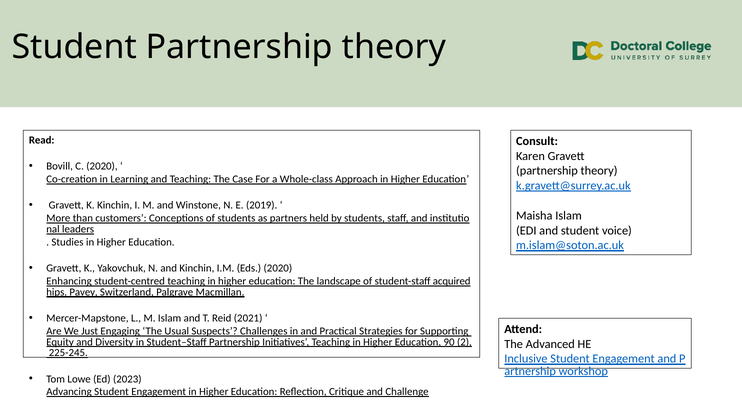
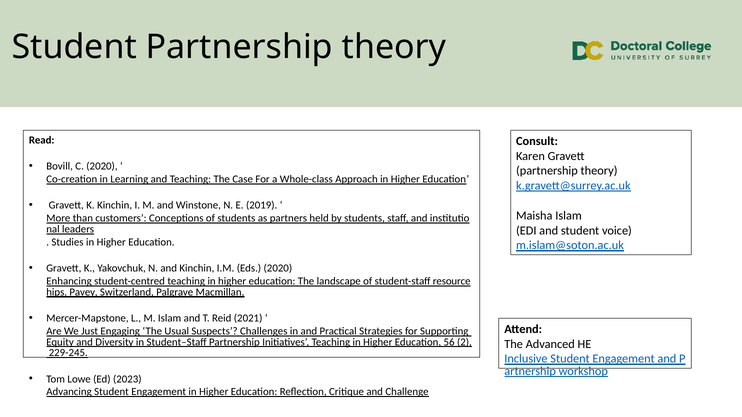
acquired: acquired -> resource (452, 281)
90: 90 -> 56 (449, 342)
225-245: 225-245 -> 229-245 (68, 353)
